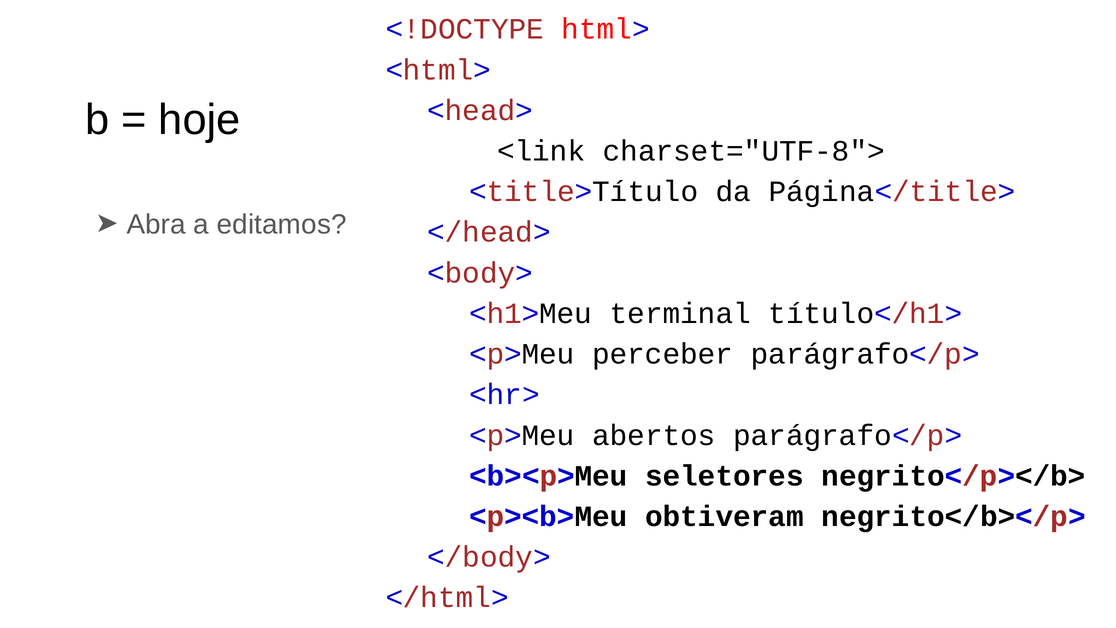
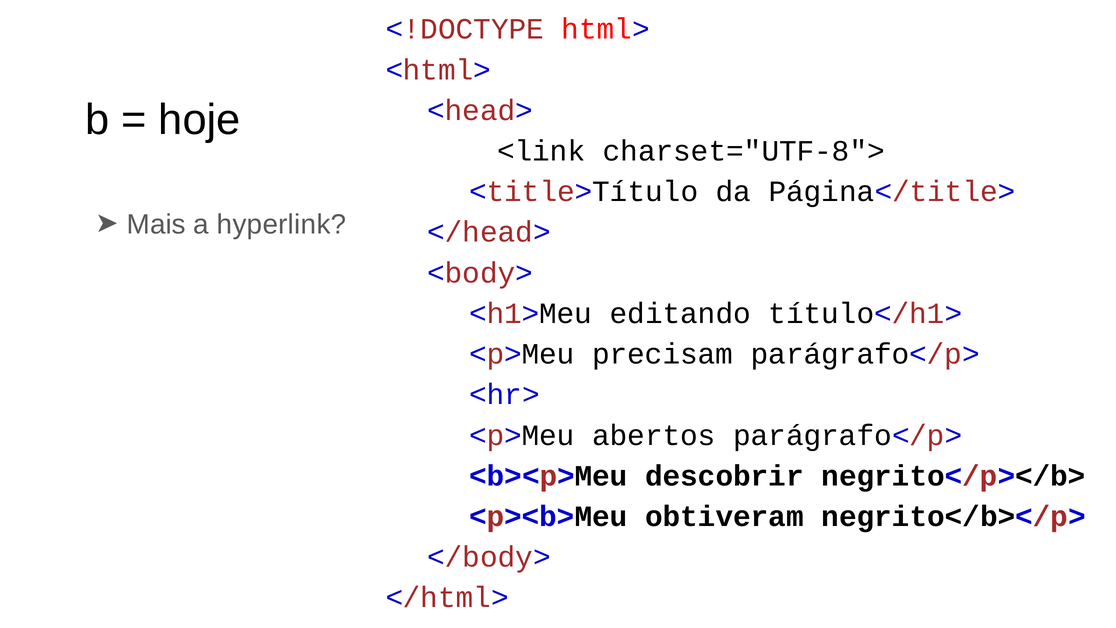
Abra: Abra -> Mais (156, 225)
editamos: editamos -> hyperlink (282, 225)
terminal: terminal -> editando (680, 313)
perceber: perceber -> precisam (663, 354)
seletores: seletores -> descobrir (724, 476)
